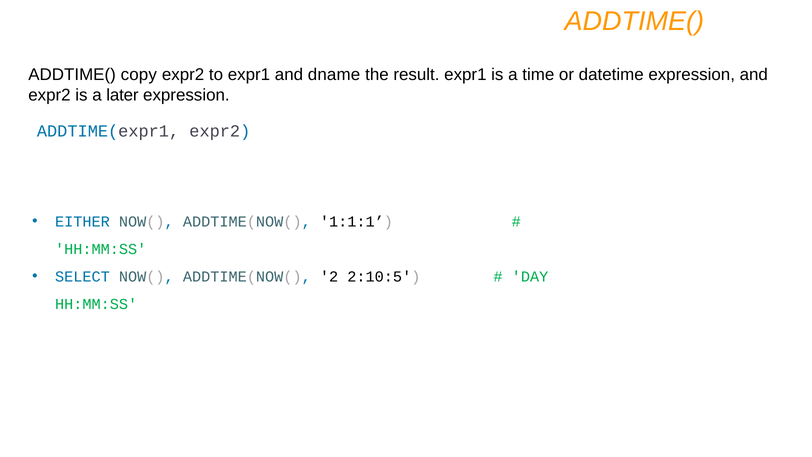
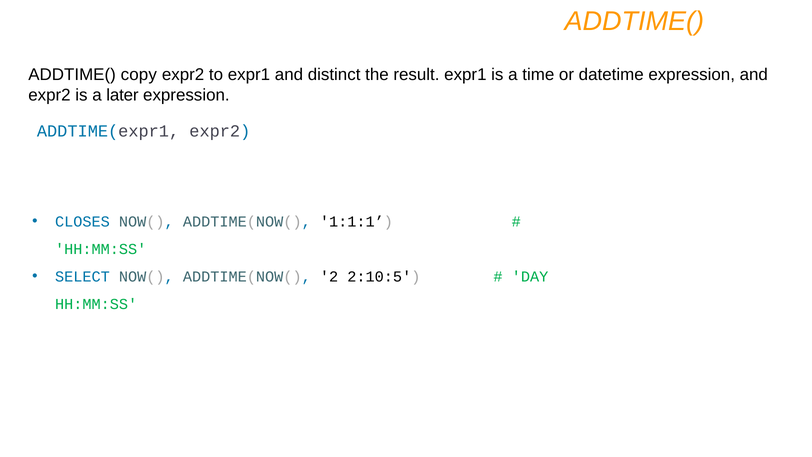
dname: dname -> distinct (334, 75)
EITHER: EITHER -> CLOSES (82, 222)
